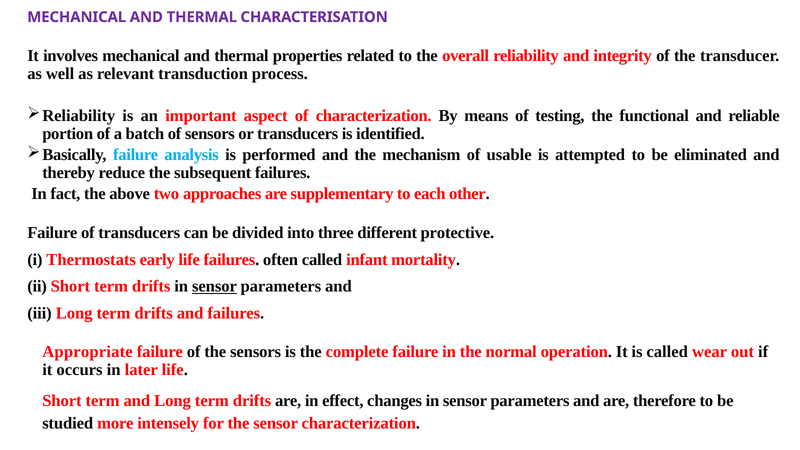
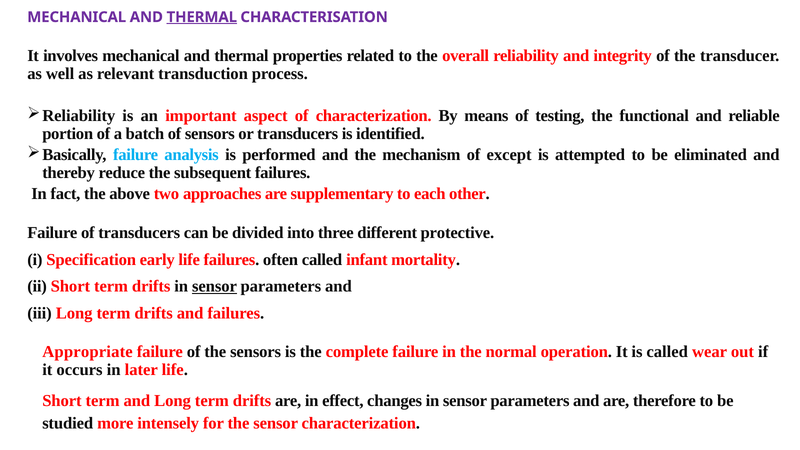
THERMAL underline: none -> present (202, 17)
usable: usable -> except (509, 155)
Thermostats: Thermostats -> Specification (91, 260)
